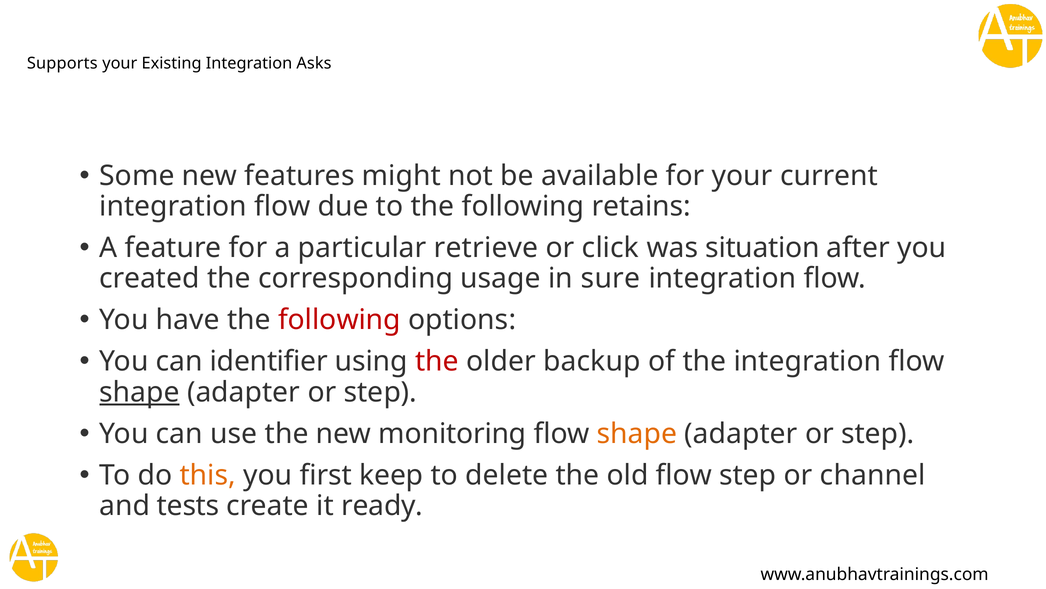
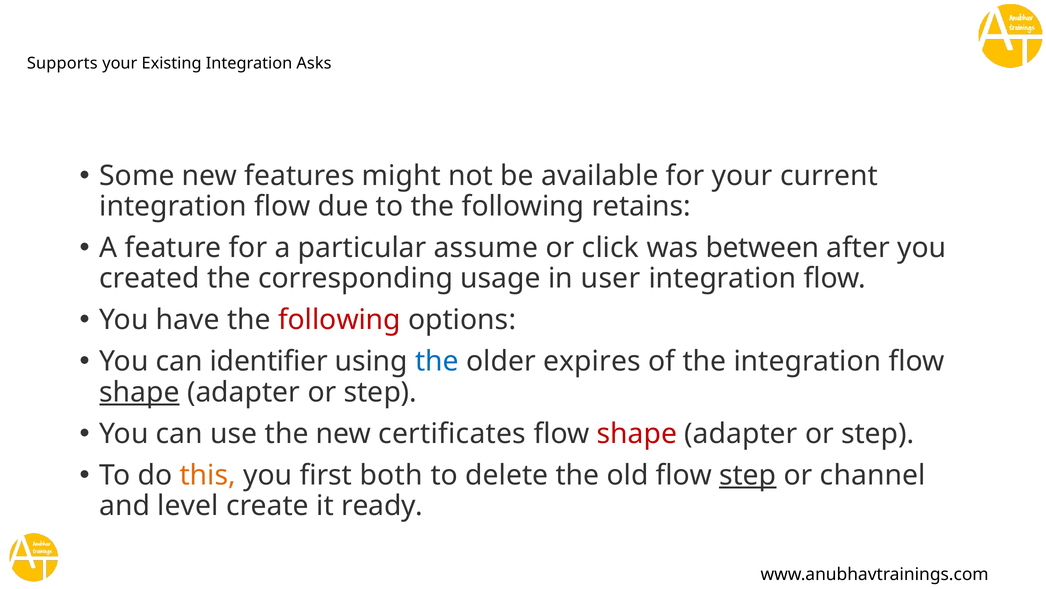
retrieve: retrieve -> assume (486, 248)
situation: situation -> between (762, 248)
sure: sure -> user (611, 278)
the colour: red -> blue (437, 361)
backup: backup -> expires (592, 361)
monitoring: monitoring -> certificates (452, 433)
shape colour: orange -> red (637, 433)
keep: keep -> both (391, 475)
step underline: none -> present (748, 475)
tests: tests -> level (188, 505)
